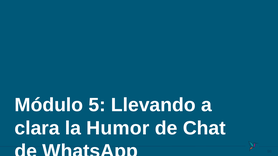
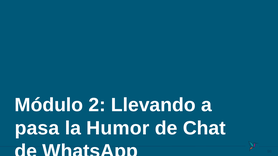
5: 5 -> 2 (97, 105)
clara: clara -> pasa (37, 128)
